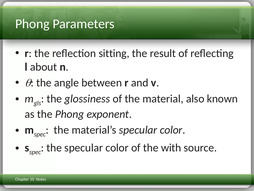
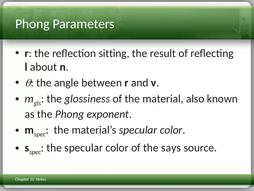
with: with -> says (171, 147)
